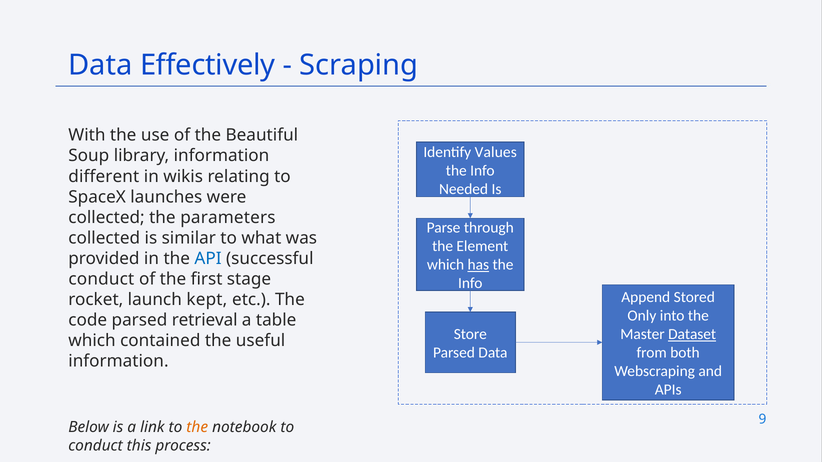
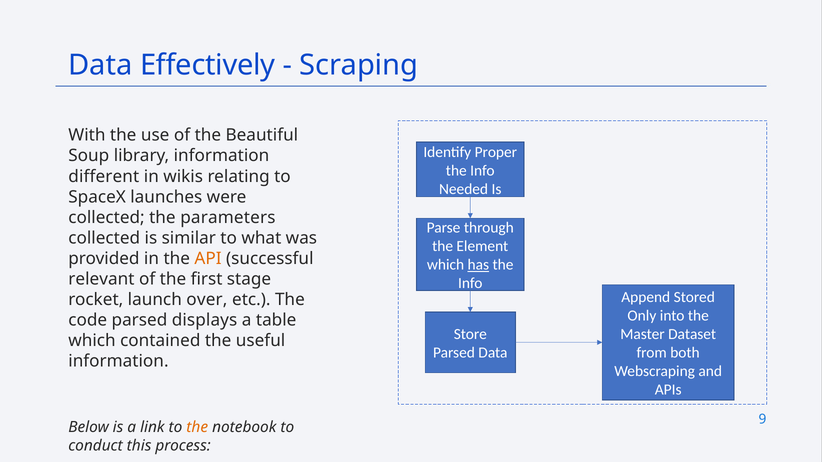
Values: Values -> Proper (496, 152)
API colour: blue -> orange (208, 259)
conduct: conduct -> relevant (101, 279)
kept: kept -> over (207, 300)
retrieval: retrieval -> displays (205, 320)
Dataset underline: present -> none (692, 334)
